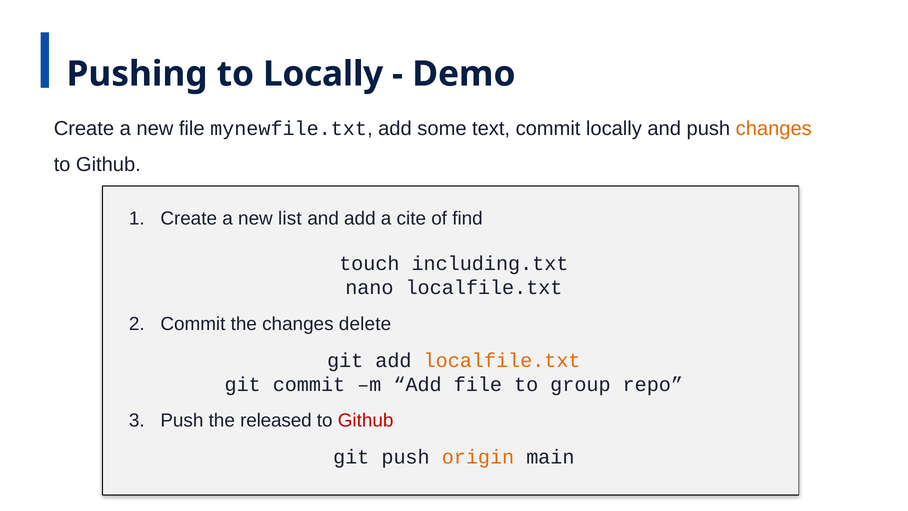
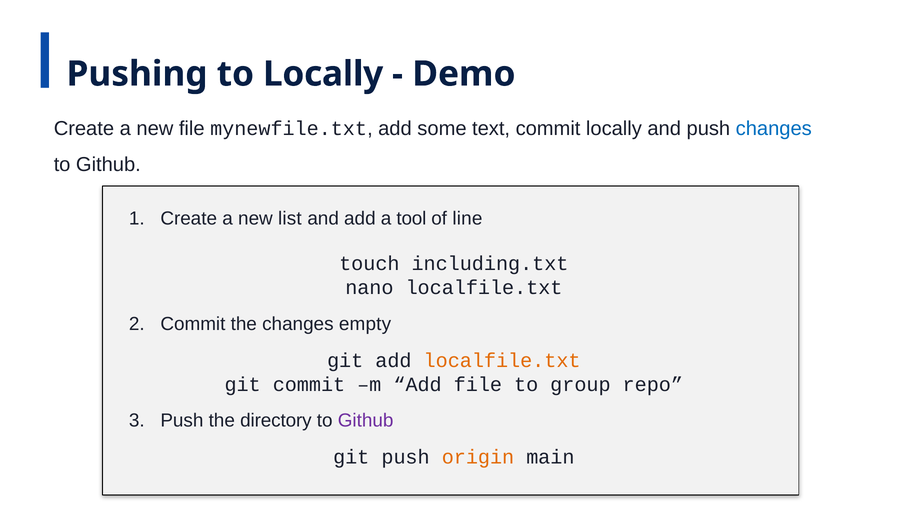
changes colour: orange -> blue (774, 128)
cite: cite -> tool (411, 218)
find: find -> line (467, 218)
delete: delete -> empty (365, 324)
released: released -> directory (276, 420)
Github colour: red -> purple (366, 420)
